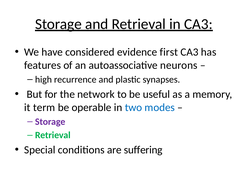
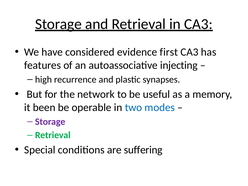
neurons: neurons -> injecting (179, 65)
term: term -> been (44, 107)
